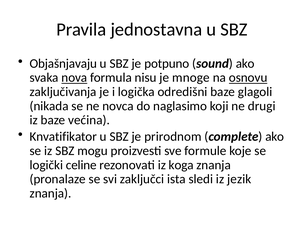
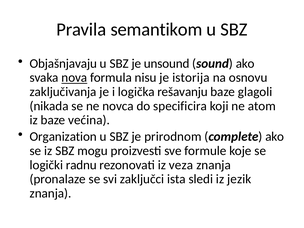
jednostavna: jednostavna -> semantikom (156, 29)
potpuno: potpuno -> unsound (167, 63)
mnoge: mnoge -> istorija (191, 78)
osnovu underline: present -> none (248, 78)
odredišni: odredišni -> rešavanju (183, 92)
naglasimo: naglasimo -> specificira (180, 106)
drugi: drugi -> atom (262, 106)
Knvatifikator: Knvatifikator -> Organization (63, 137)
celine: celine -> radnu (81, 165)
koga: koga -> veza (181, 165)
